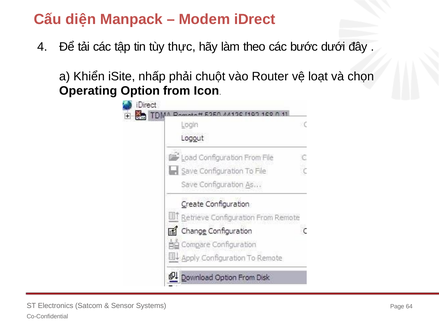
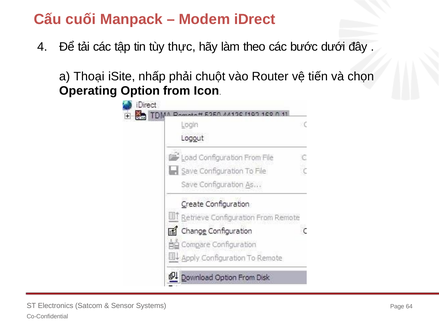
diện: diện -> cuối (81, 19)
Khiển: Khiển -> Thoại (89, 76)
loạt: loạt -> tiến (318, 76)
